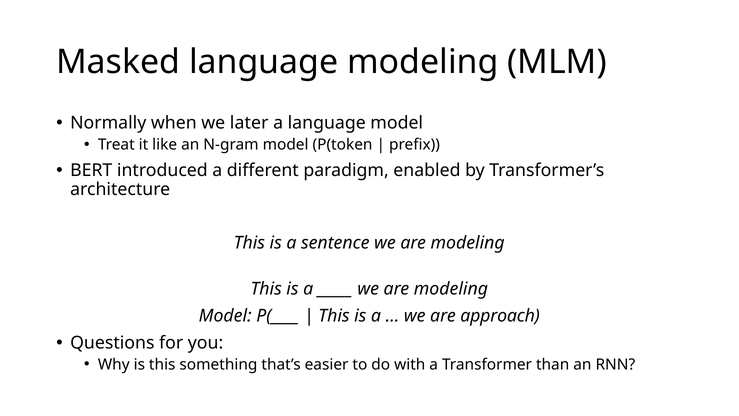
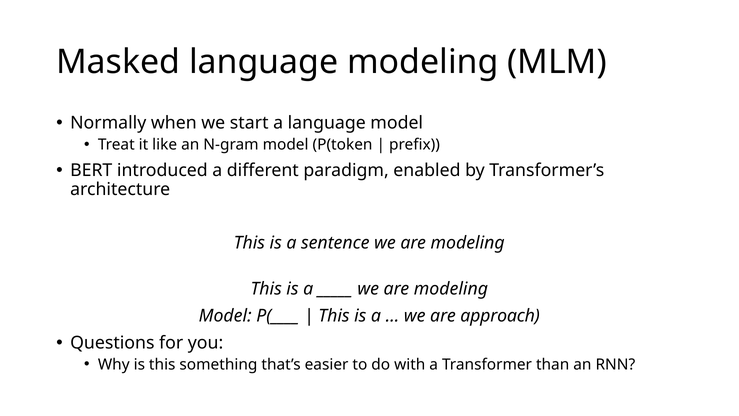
later: later -> start (249, 123)
